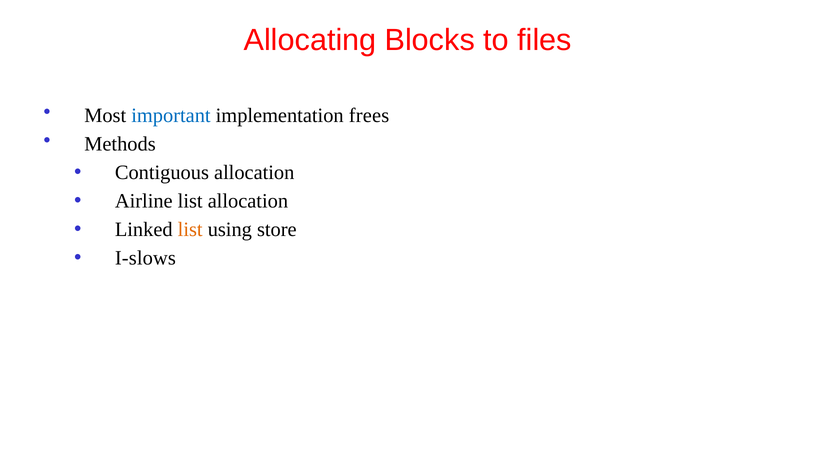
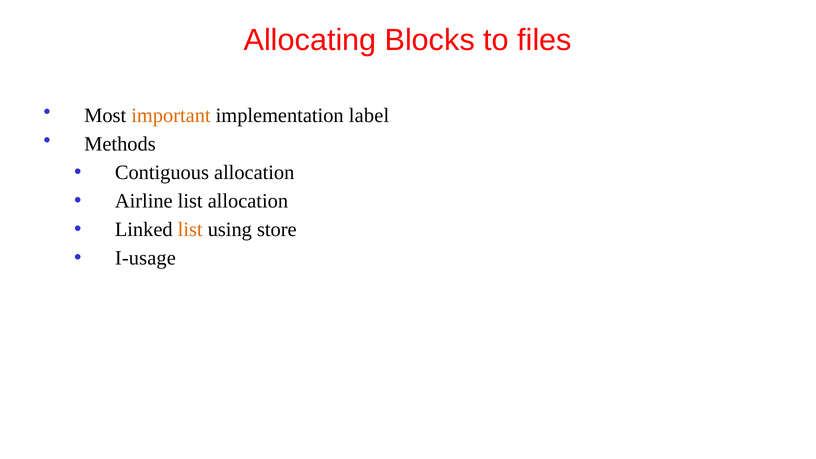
important colour: blue -> orange (171, 115)
frees: frees -> label (369, 115)
I-slows: I-slows -> I-usage (145, 258)
